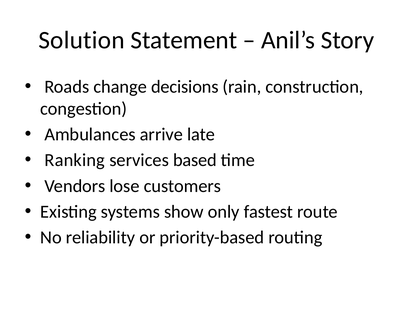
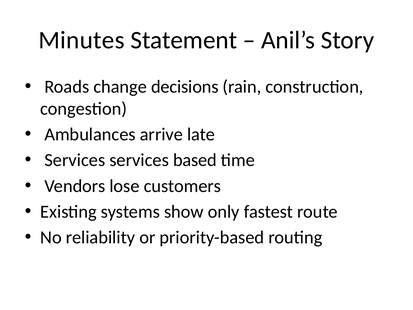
Solution: Solution -> Minutes (81, 40)
Ranking: Ranking -> Services (75, 160)
